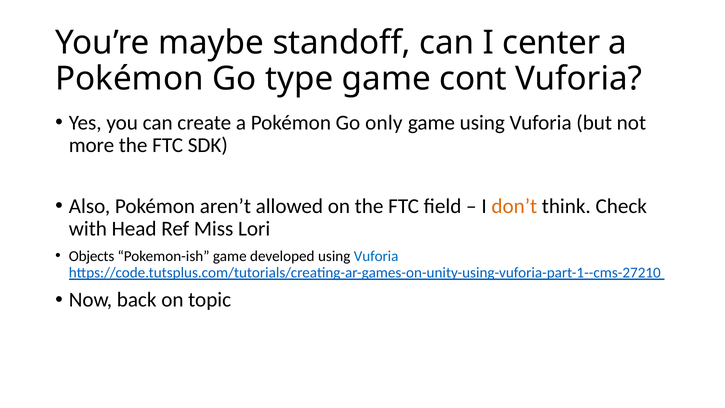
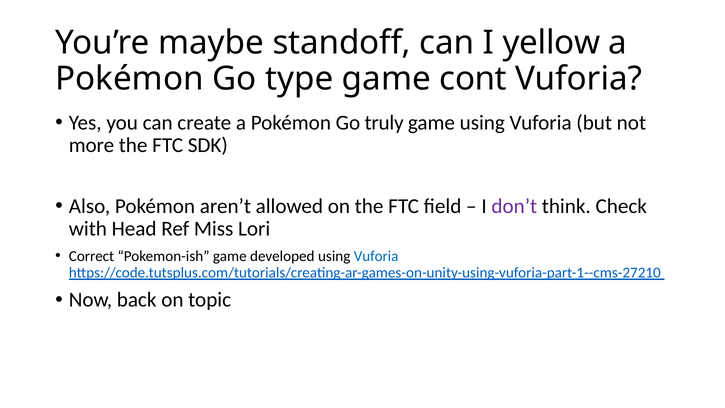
center: center -> yellow (551, 43)
only: only -> truly (384, 123)
don’t colour: orange -> purple (514, 206)
Objects: Objects -> Correct (91, 256)
